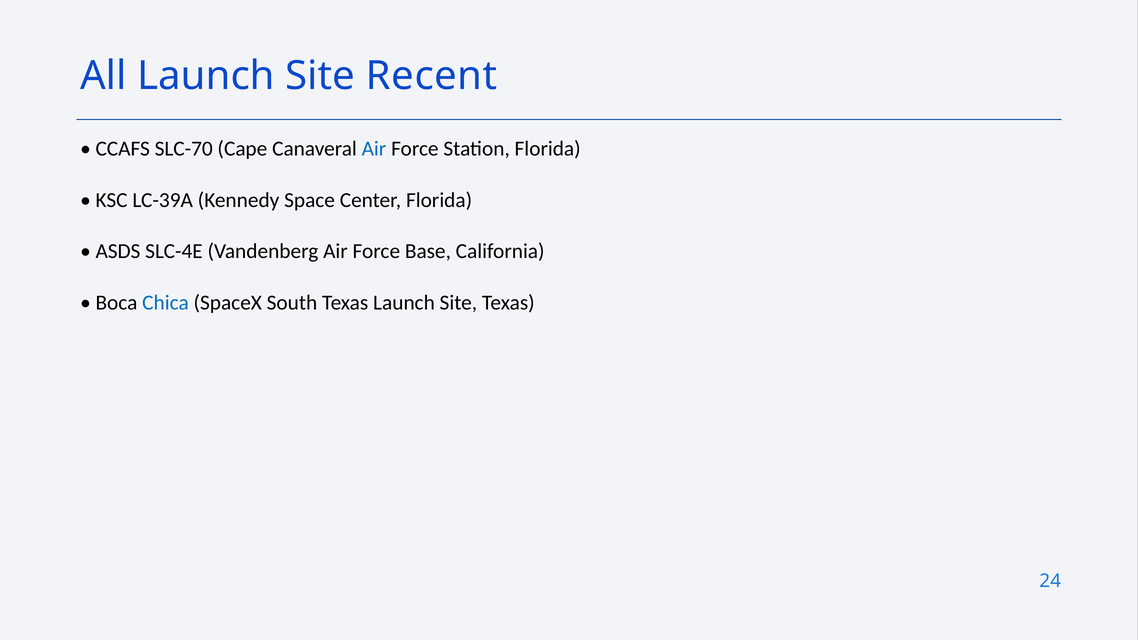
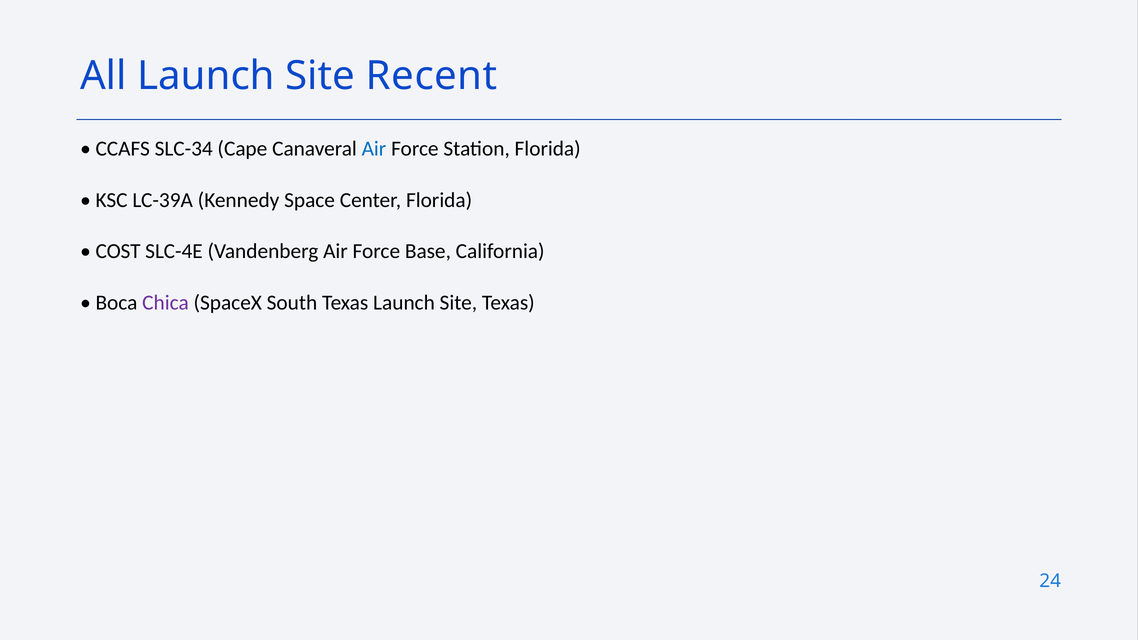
SLC-70: SLC-70 -> SLC-34 (184, 149)
ASDS: ASDS -> COST (118, 251)
Chica colour: blue -> purple (166, 303)
